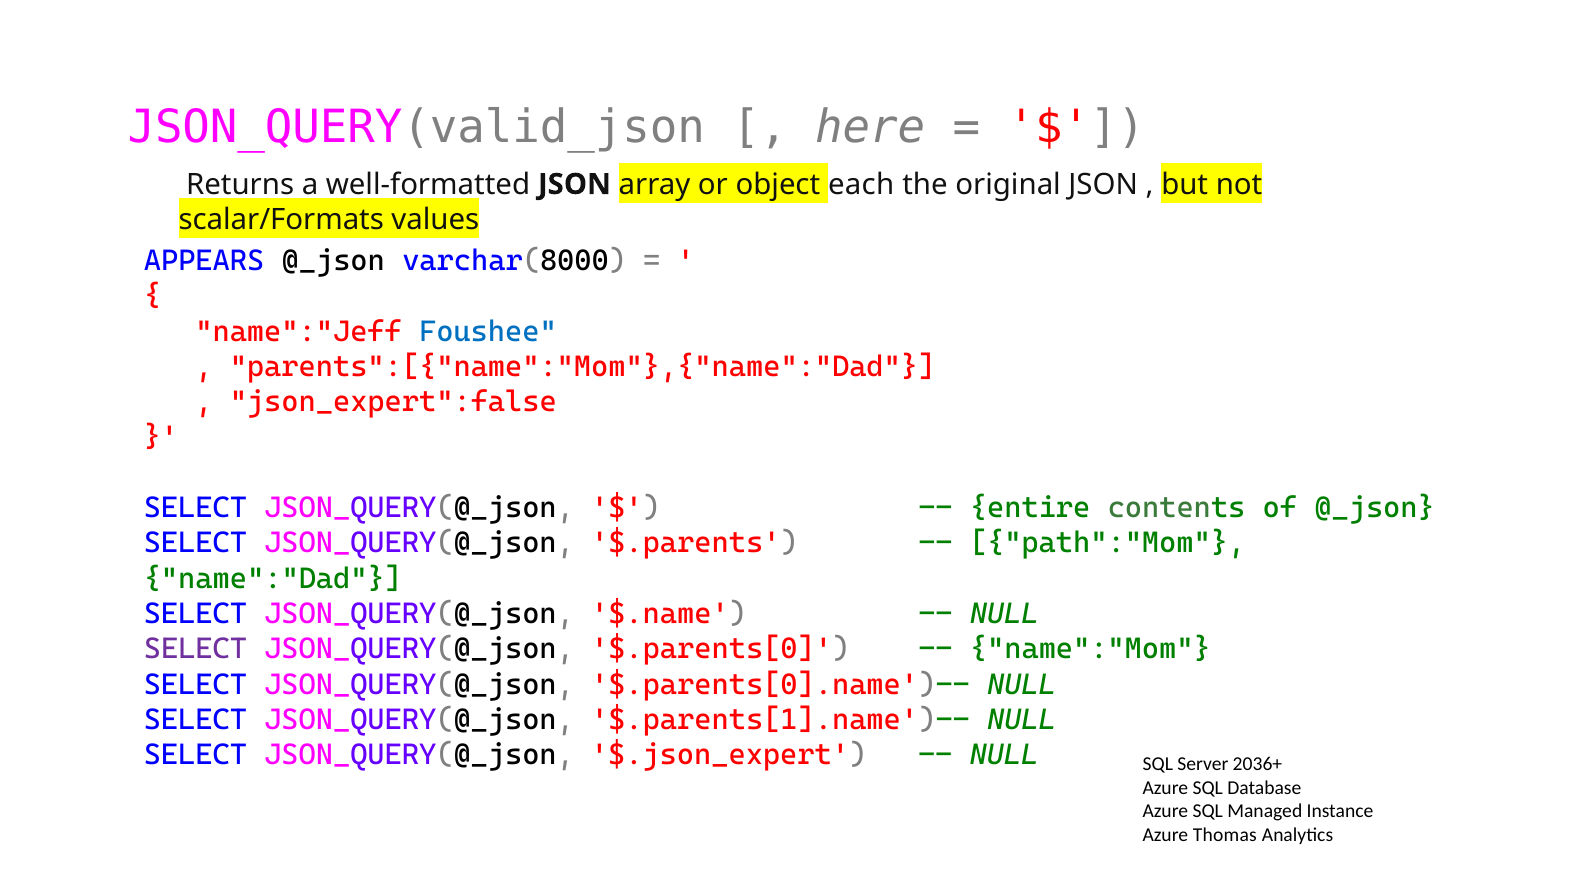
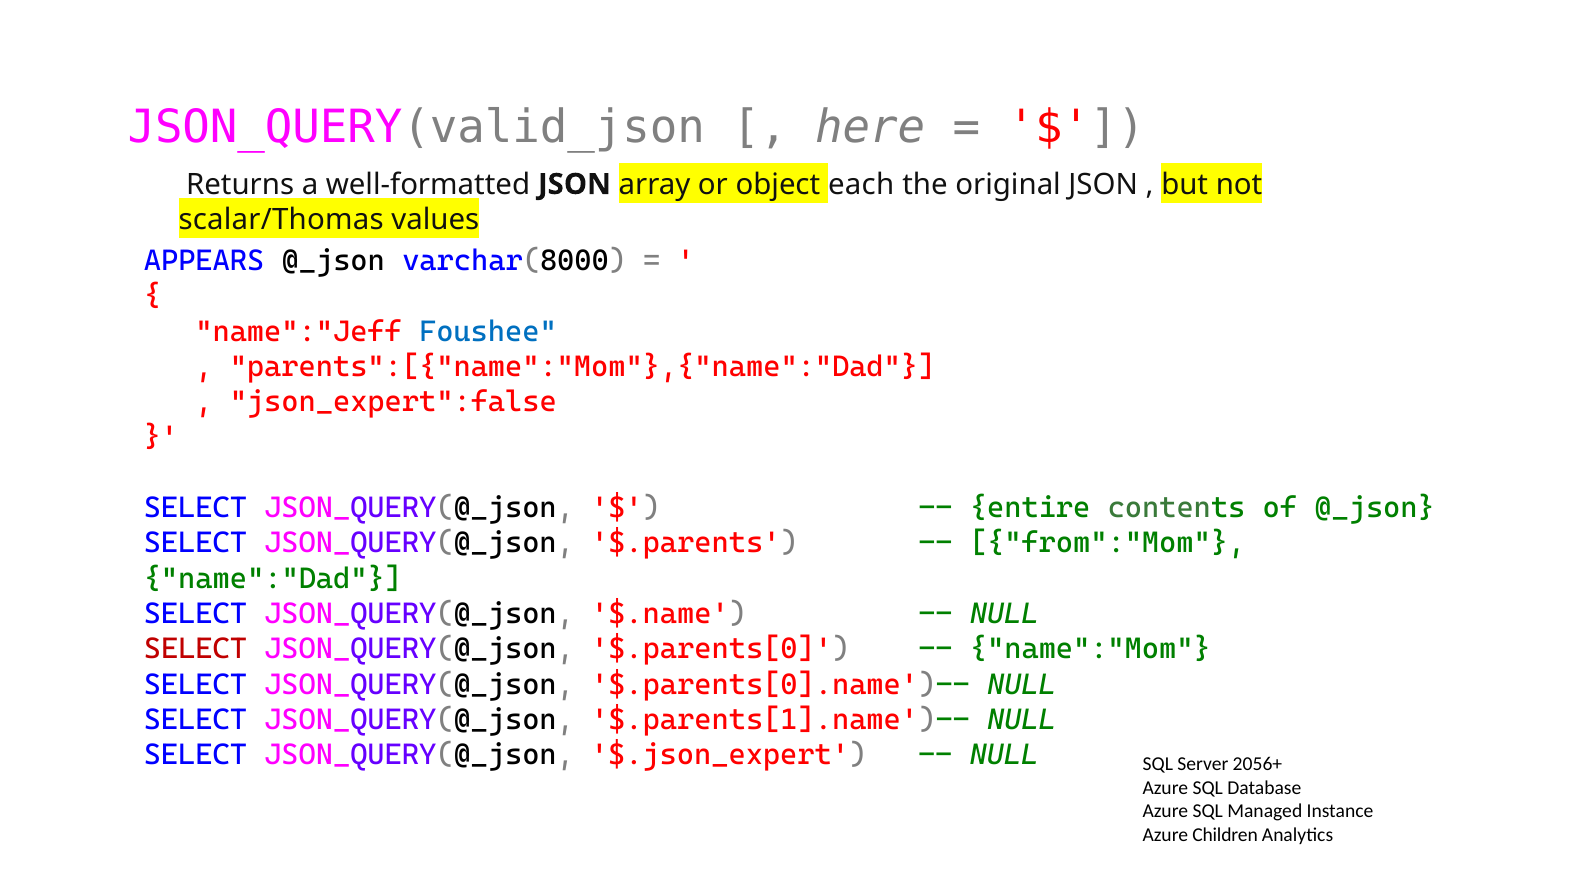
scalar/Formats: scalar/Formats -> scalar/Thomas (281, 220)
path":"Mom: path":"Mom -> from":"Mom (1108, 543)
SELECT colour: purple -> red (195, 649)
2036+: 2036+ -> 2056+ (1257, 764)
Thomas: Thomas -> Children (1225, 835)
